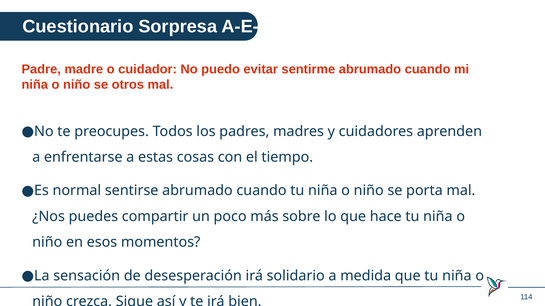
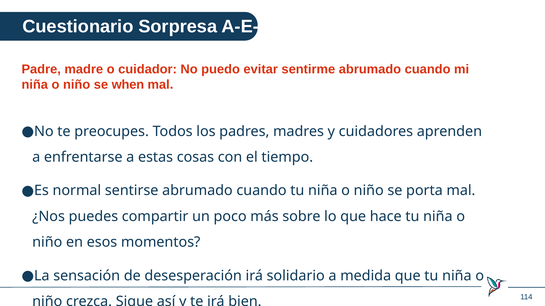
otros: otros -> when (128, 85)
